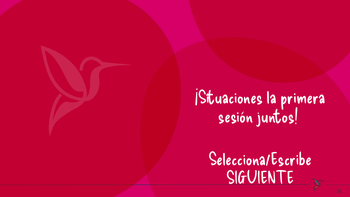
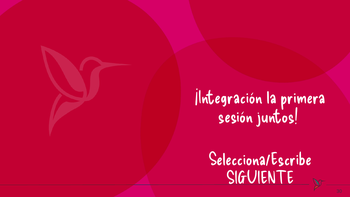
¡Situaciones: ¡Situaciones -> ¡Integración (229, 98)
